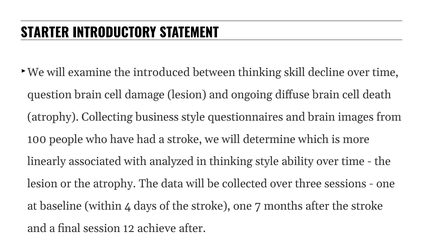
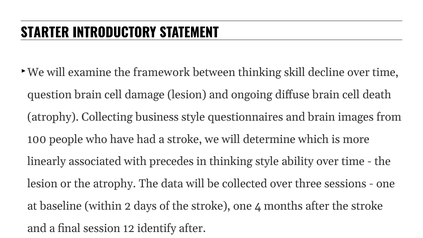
introduced: introduced -> framework (162, 72)
analyzed: analyzed -> precedes (172, 161)
4: 4 -> 2 (128, 206)
7: 7 -> 4 (258, 206)
achieve: achieve -> identify (157, 228)
